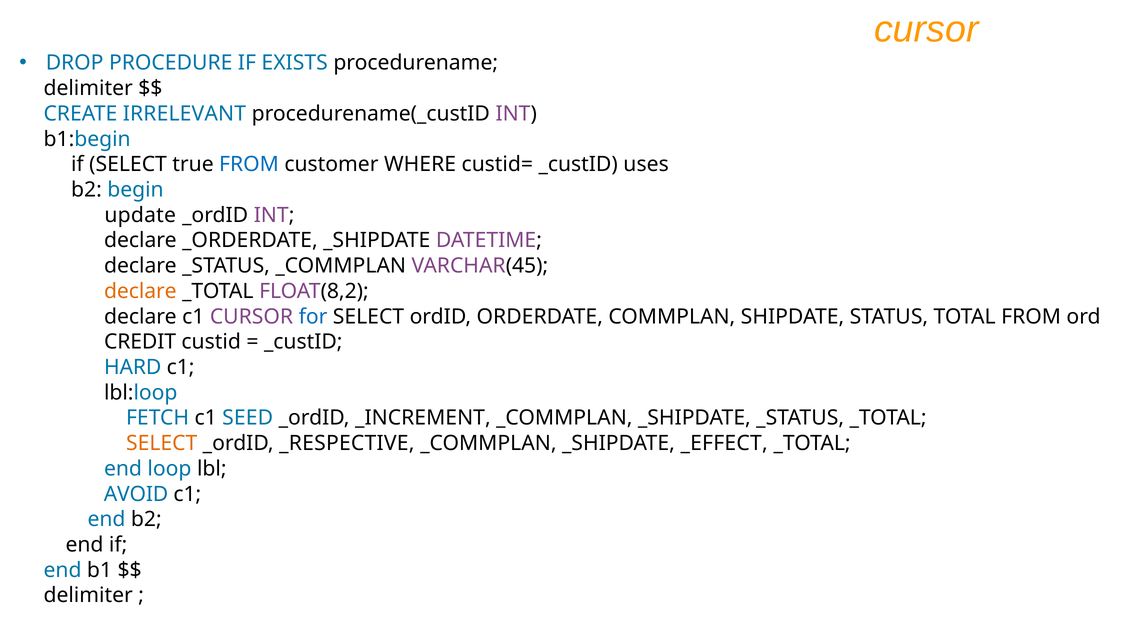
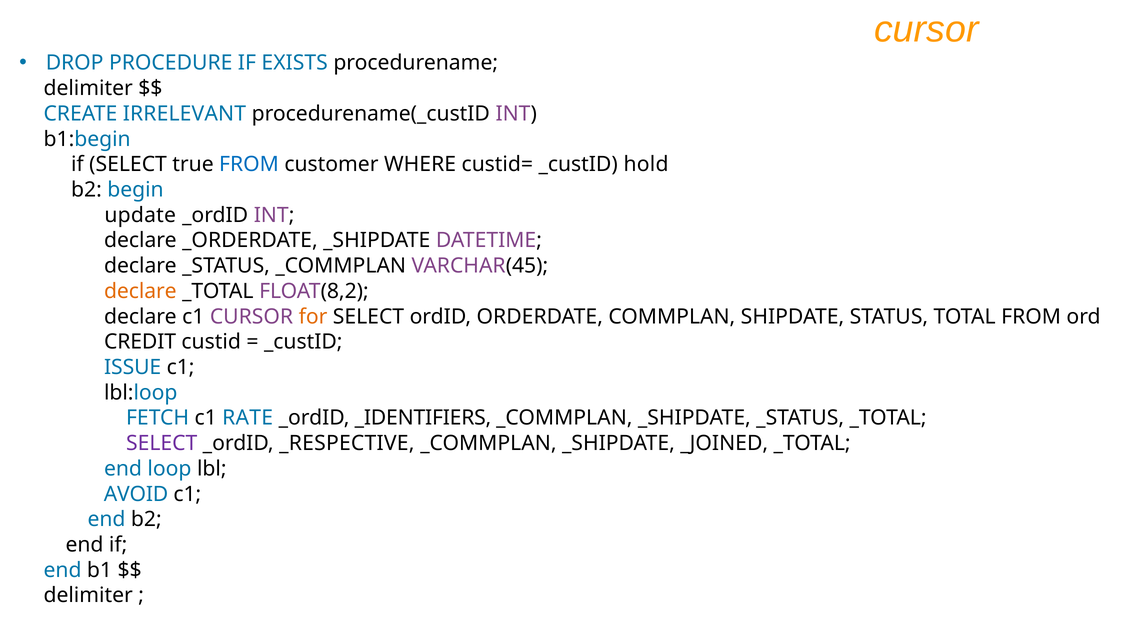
uses: uses -> hold (646, 165)
for colour: blue -> orange (313, 317)
HARD: HARD -> ISSUE (133, 368)
SEED: SEED -> RATE (248, 418)
_INCREMENT: _INCREMENT -> _IDENTIFIERS (423, 418)
SELECT colour: orange -> purple (162, 444)
_EFFECT: _EFFECT -> _JOINED (724, 444)
